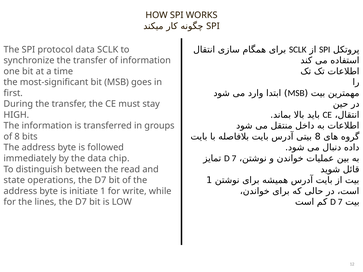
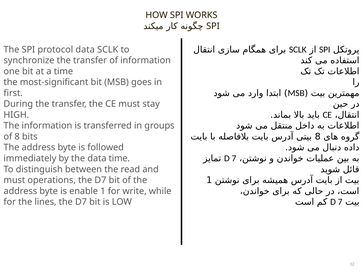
data chip: chip -> time (119, 159)
state: state -> must (14, 180)
initiate: initiate -> enable (84, 191)
